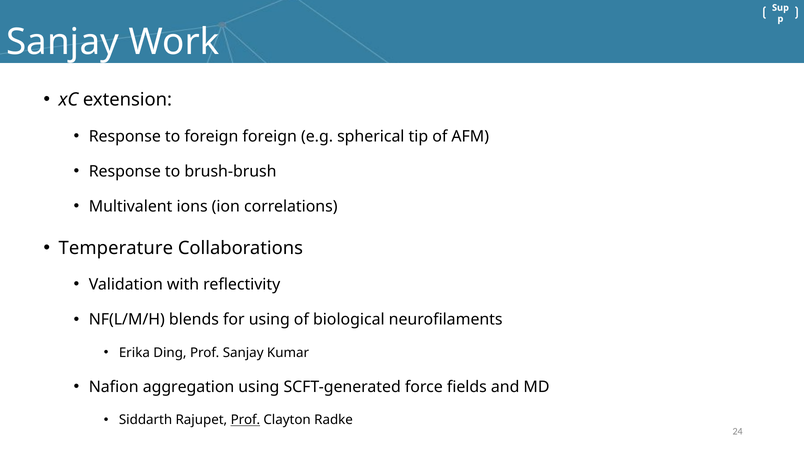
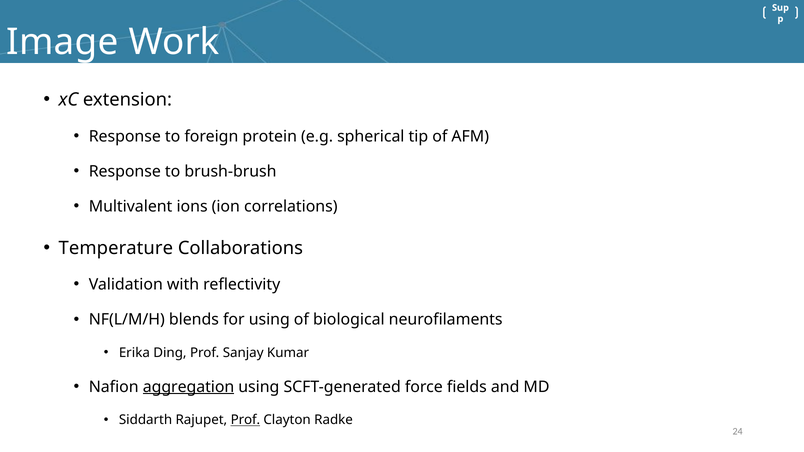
Sanjay: Sanjay -> Image (62, 42)
foreign foreign: foreign -> protein (270, 136)
aggregation underline: none -> present (189, 387)
